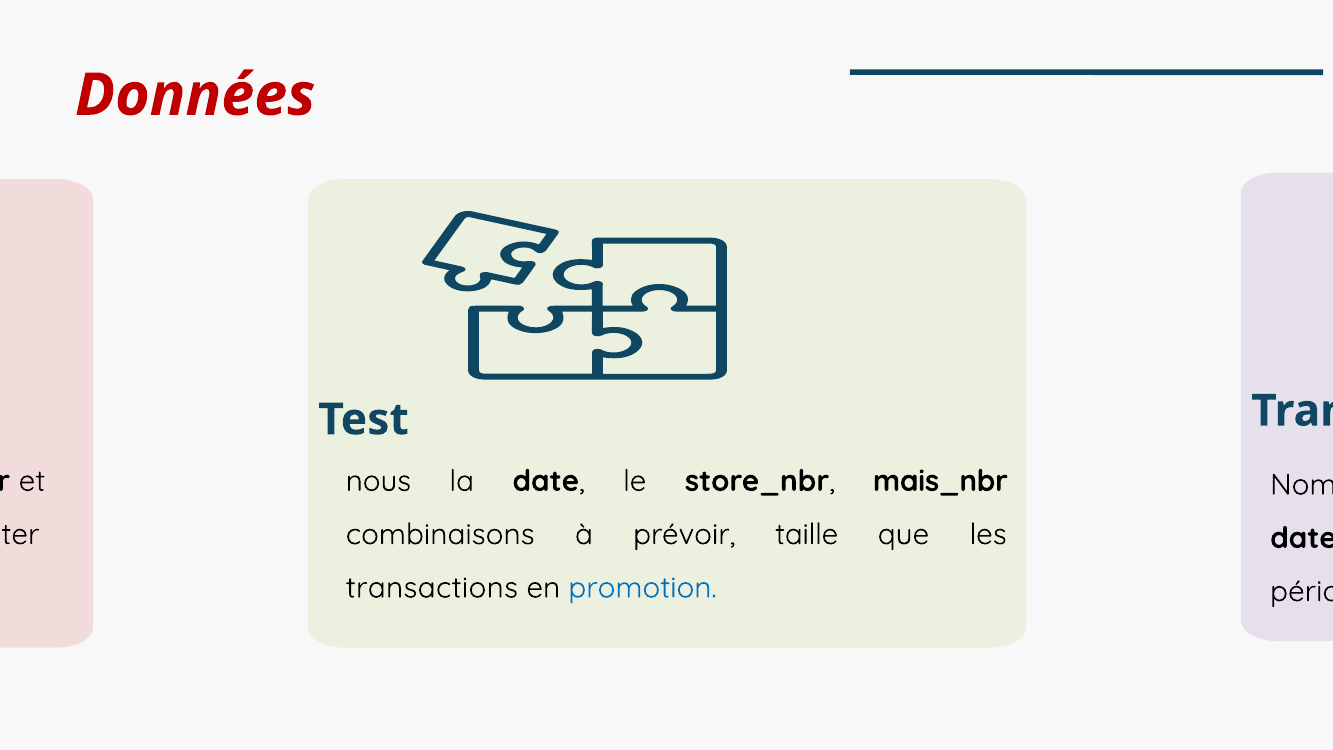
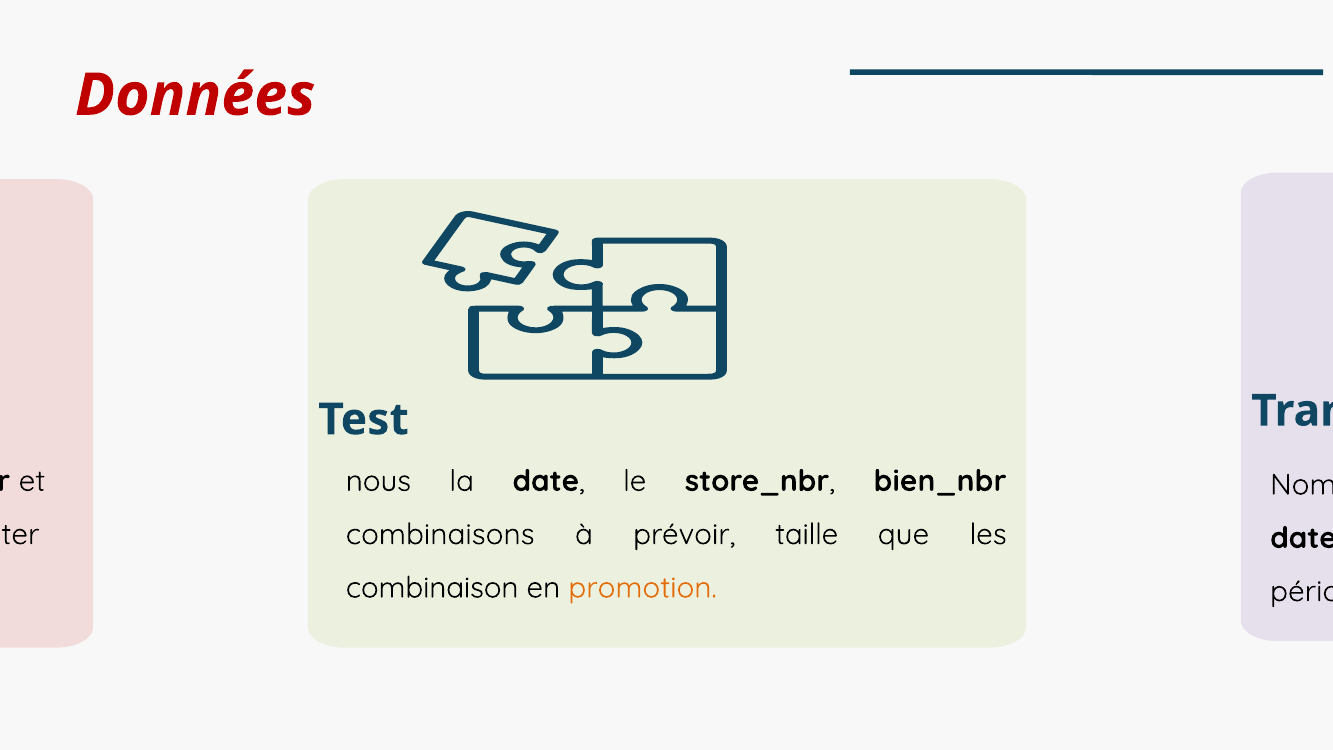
mais_nbr: mais_nbr -> bien_nbr (940, 481)
transactions: transactions -> combinaison (432, 588)
promotion colour: blue -> orange (643, 588)
